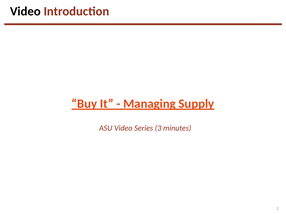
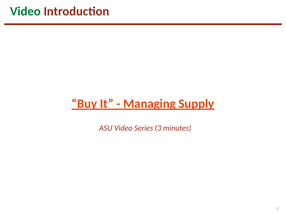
Video colour: black -> green (25, 11)
